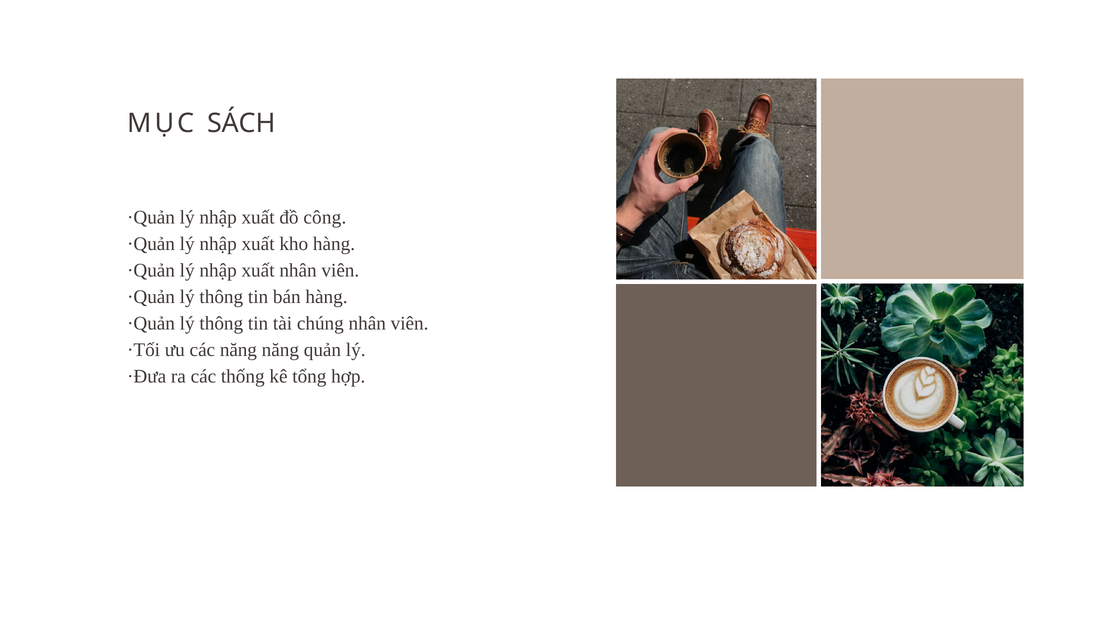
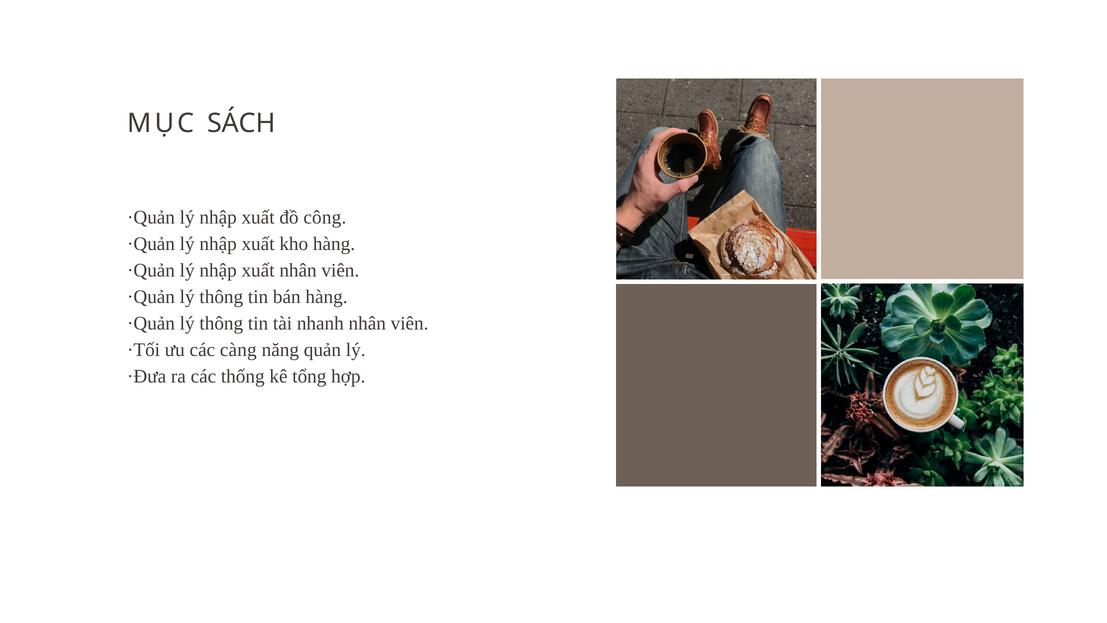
chúng: chúng -> nhanh (320, 323)
các năng: năng -> càng (238, 350)
